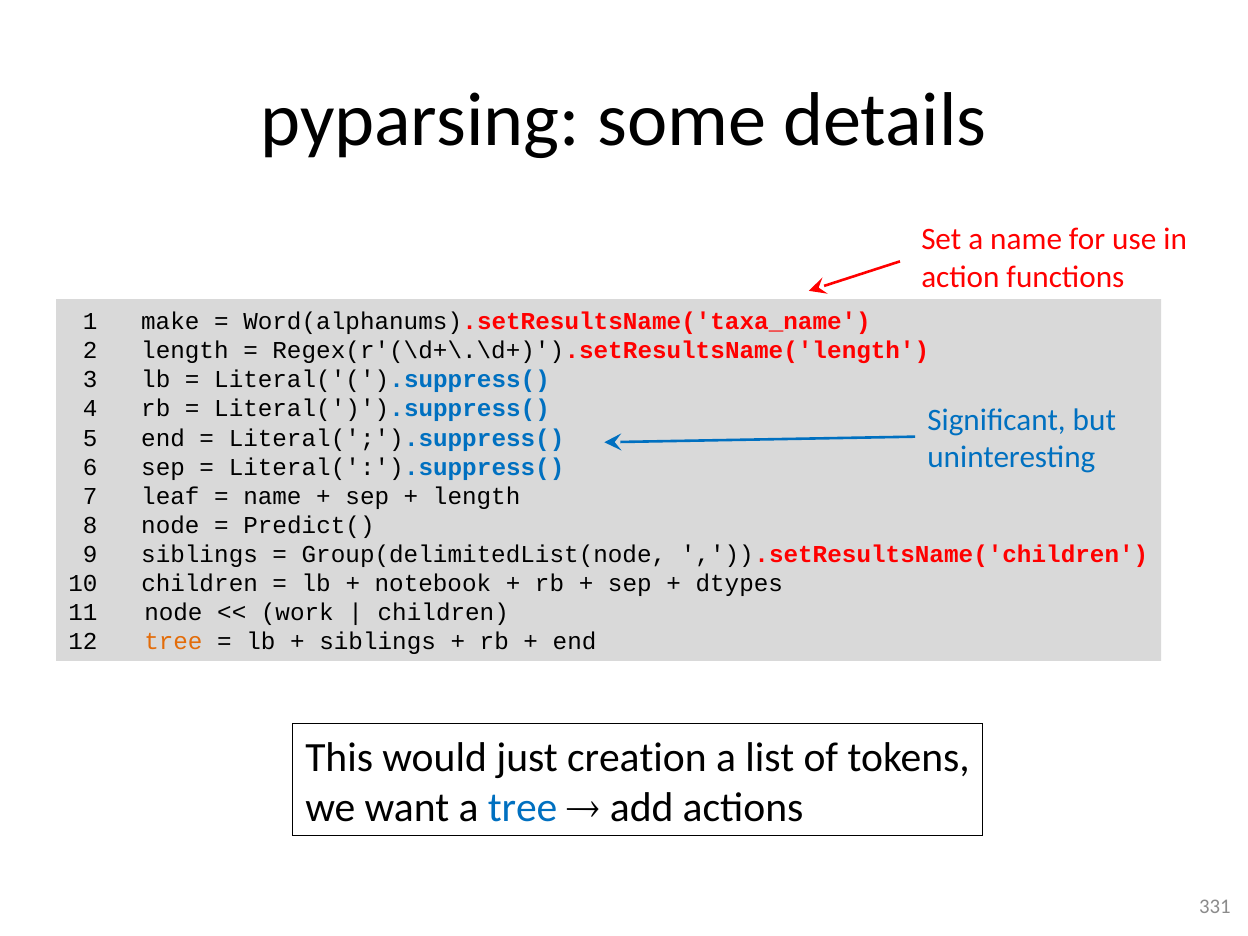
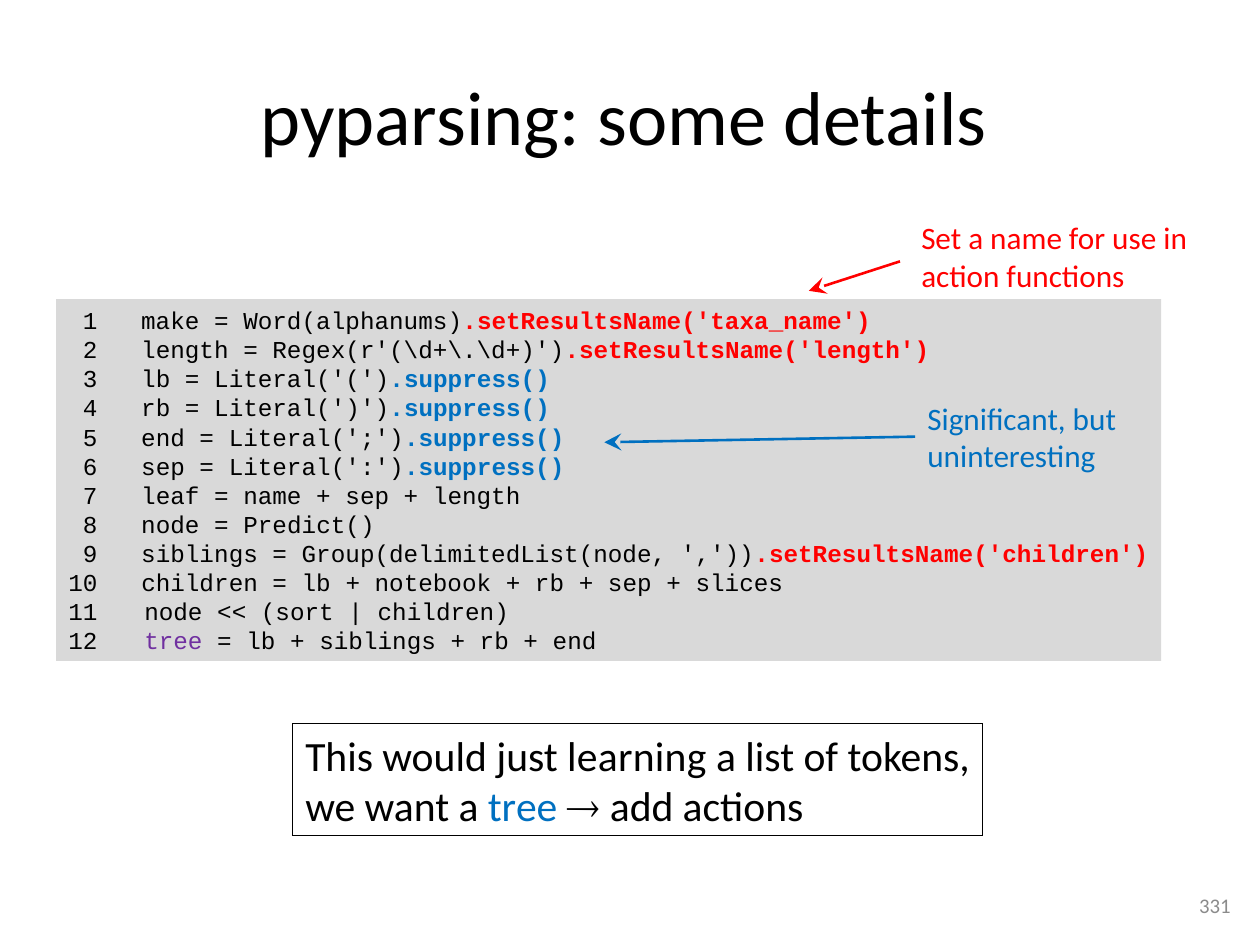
dtypes: dtypes -> slices (739, 584)
work: work -> sort (297, 613)
tree colour: orange -> purple (173, 642)
creation: creation -> learning (637, 758)
